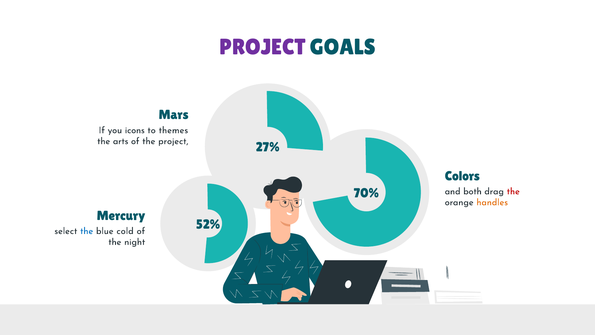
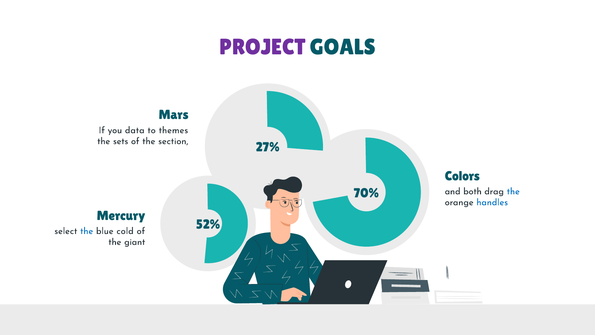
icons: icons -> data (135, 130)
arts: arts -> sets (121, 141)
the project: project -> section (173, 141)
the colour: red -> blue (513, 191)
handles colour: orange -> blue (492, 202)
night: night -> giant (135, 242)
